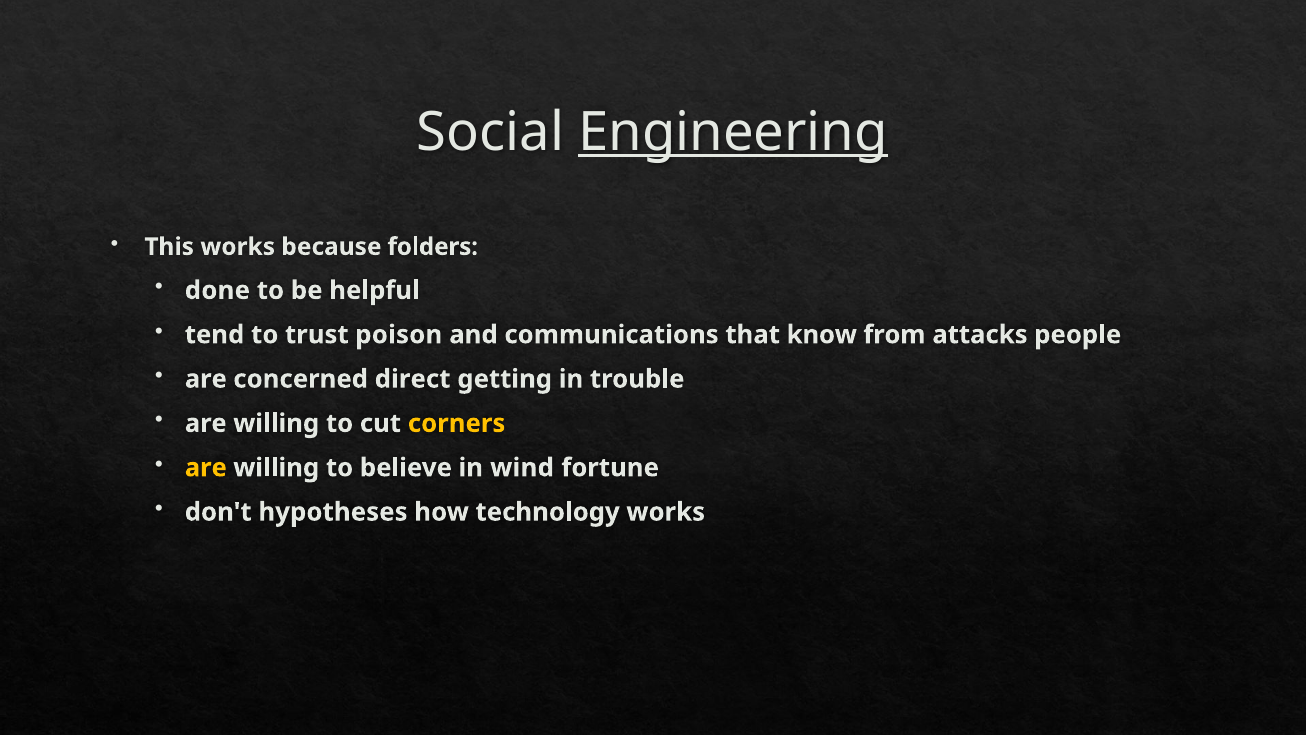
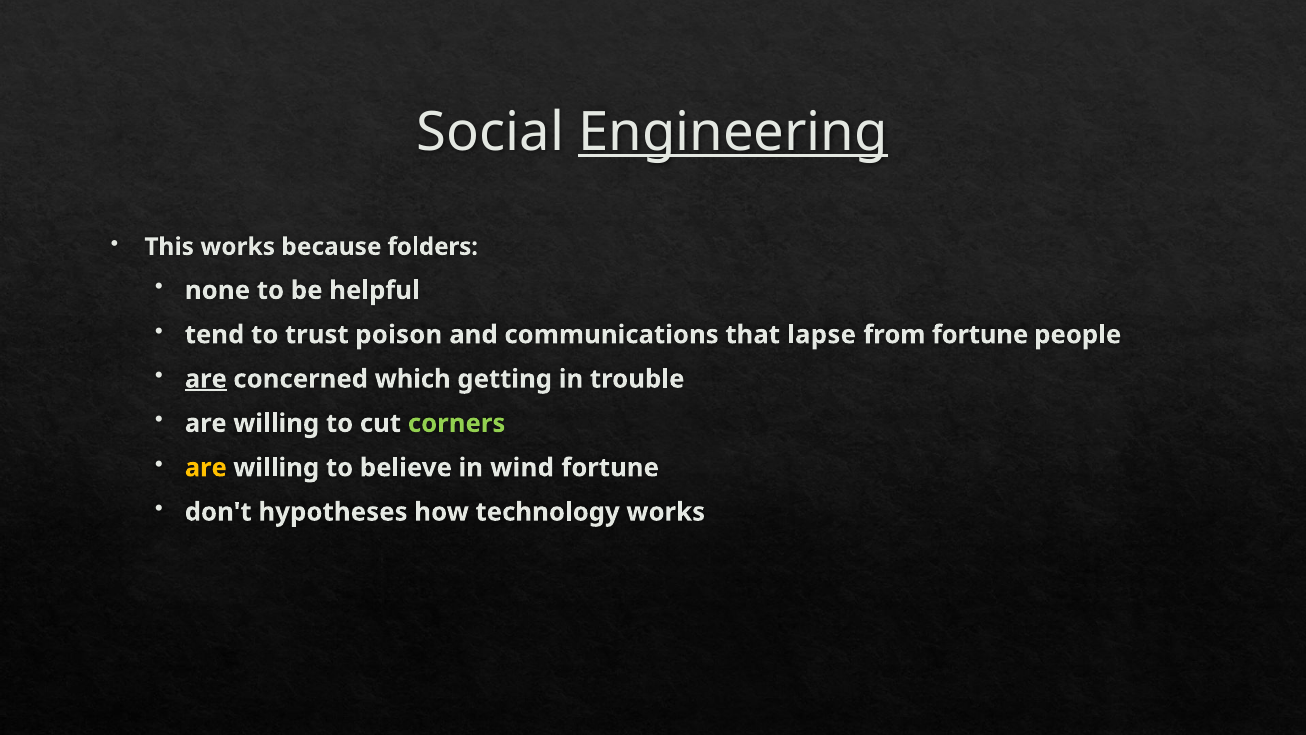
done: done -> none (217, 290)
know: know -> lapse (822, 335)
from attacks: attacks -> fortune (980, 335)
are underline: none -> present (206, 379)
direct: direct -> which (413, 379)
corners colour: yellow -> light green (457, 423)
